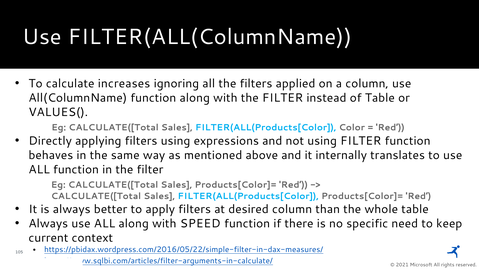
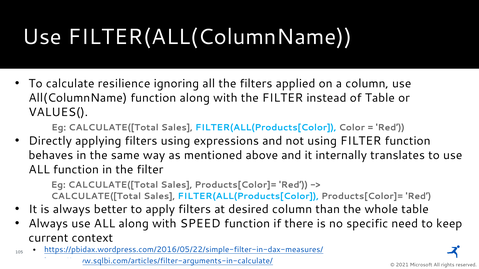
increases: increases -> resilience (124, 84)
